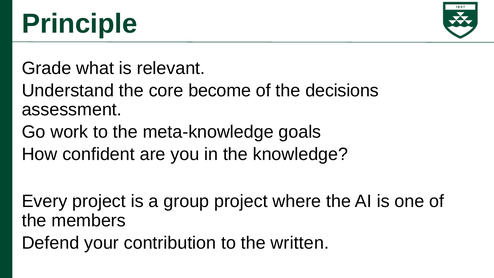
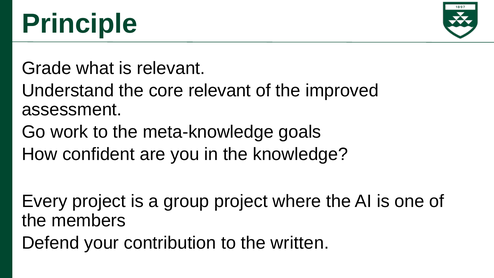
core become: become -> relevant (220, 90)
decisions: decisions -> improved (342, 90)
